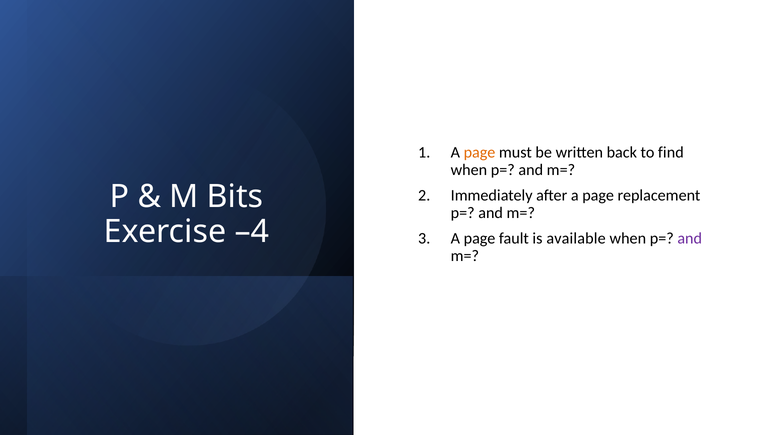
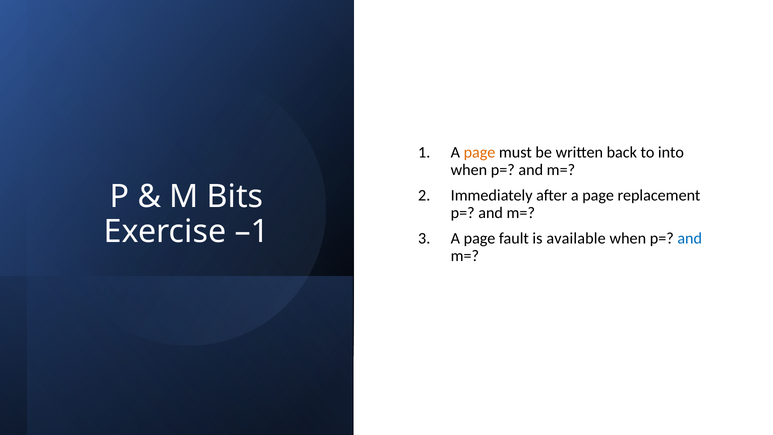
find: find -> into (671, 153)
–4: –4 -> –1 (252, 231)
and colour: purple -> blue (690, 238)
